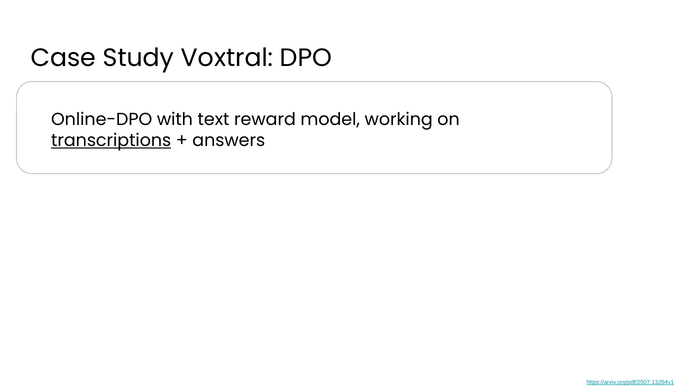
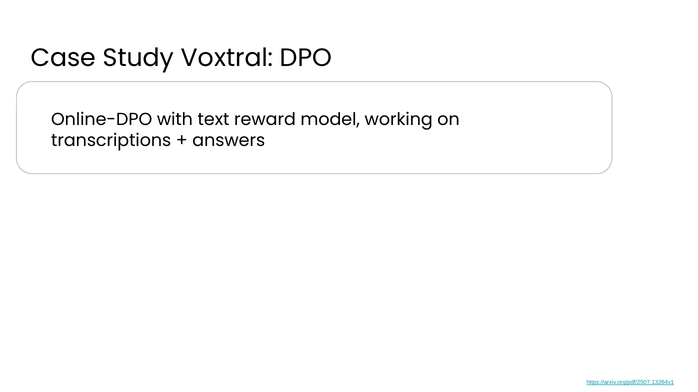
transcriptions underline: present -> none (111, 141)
